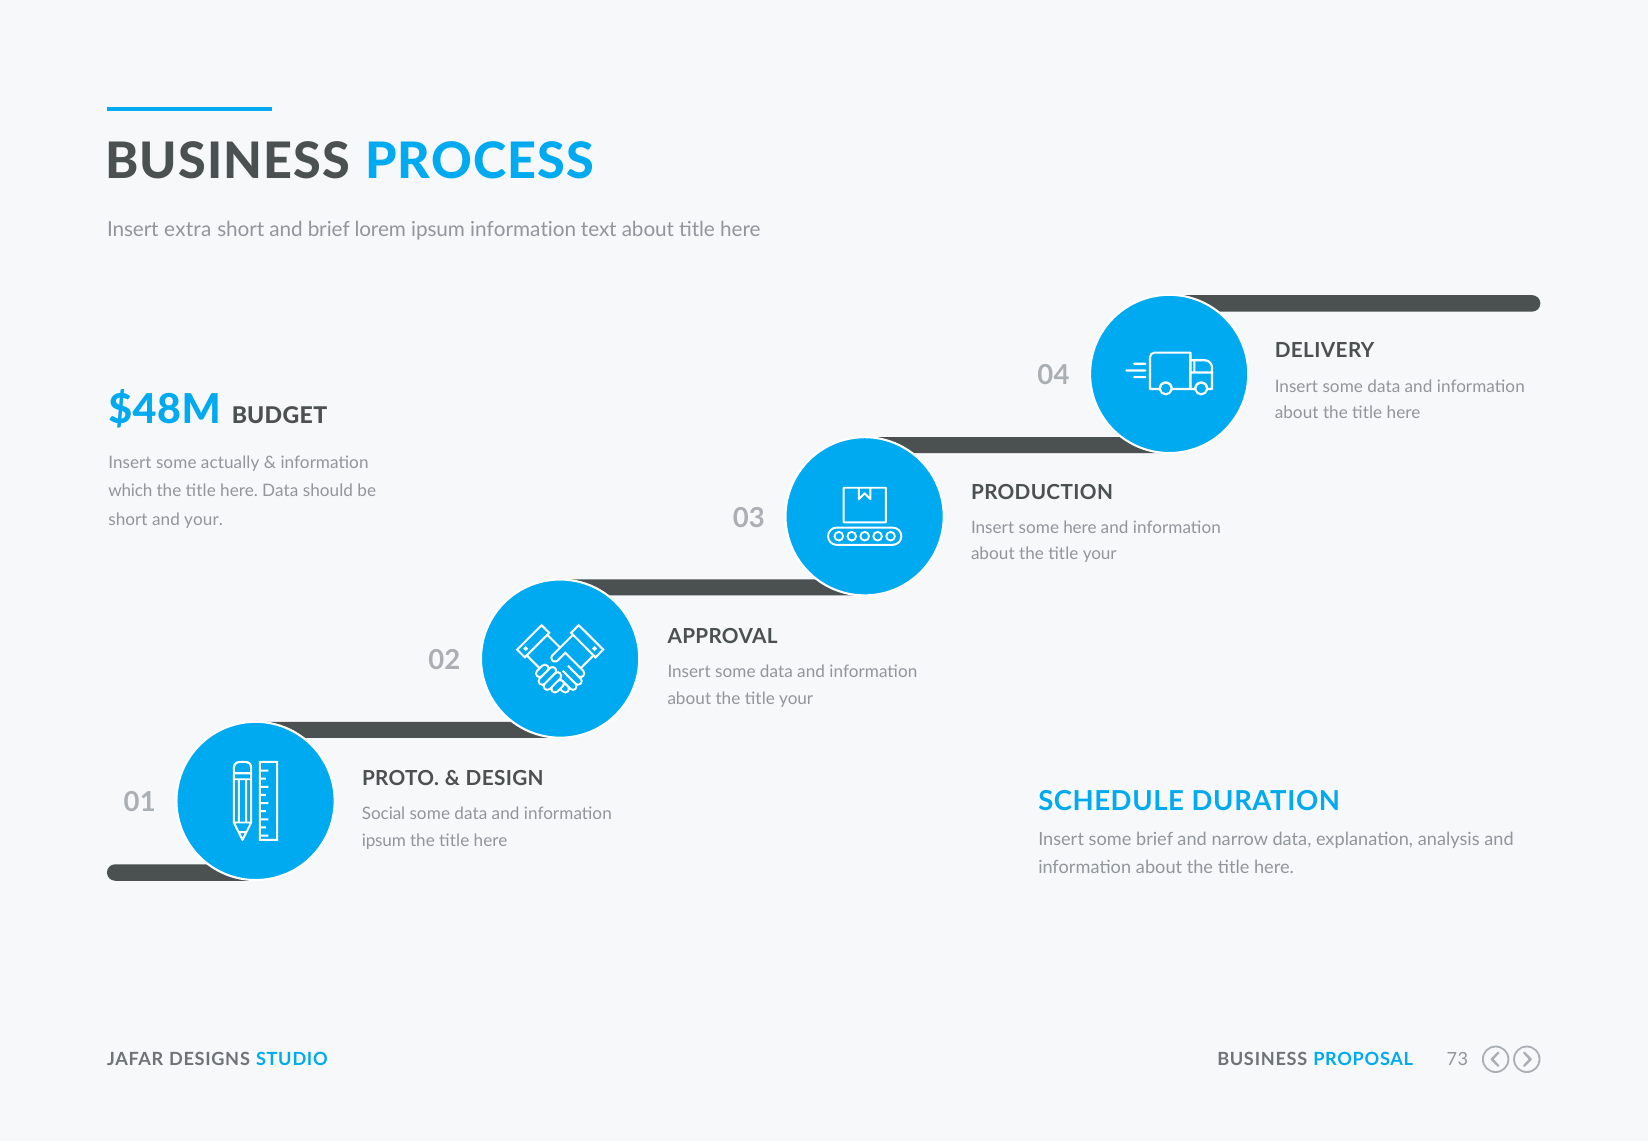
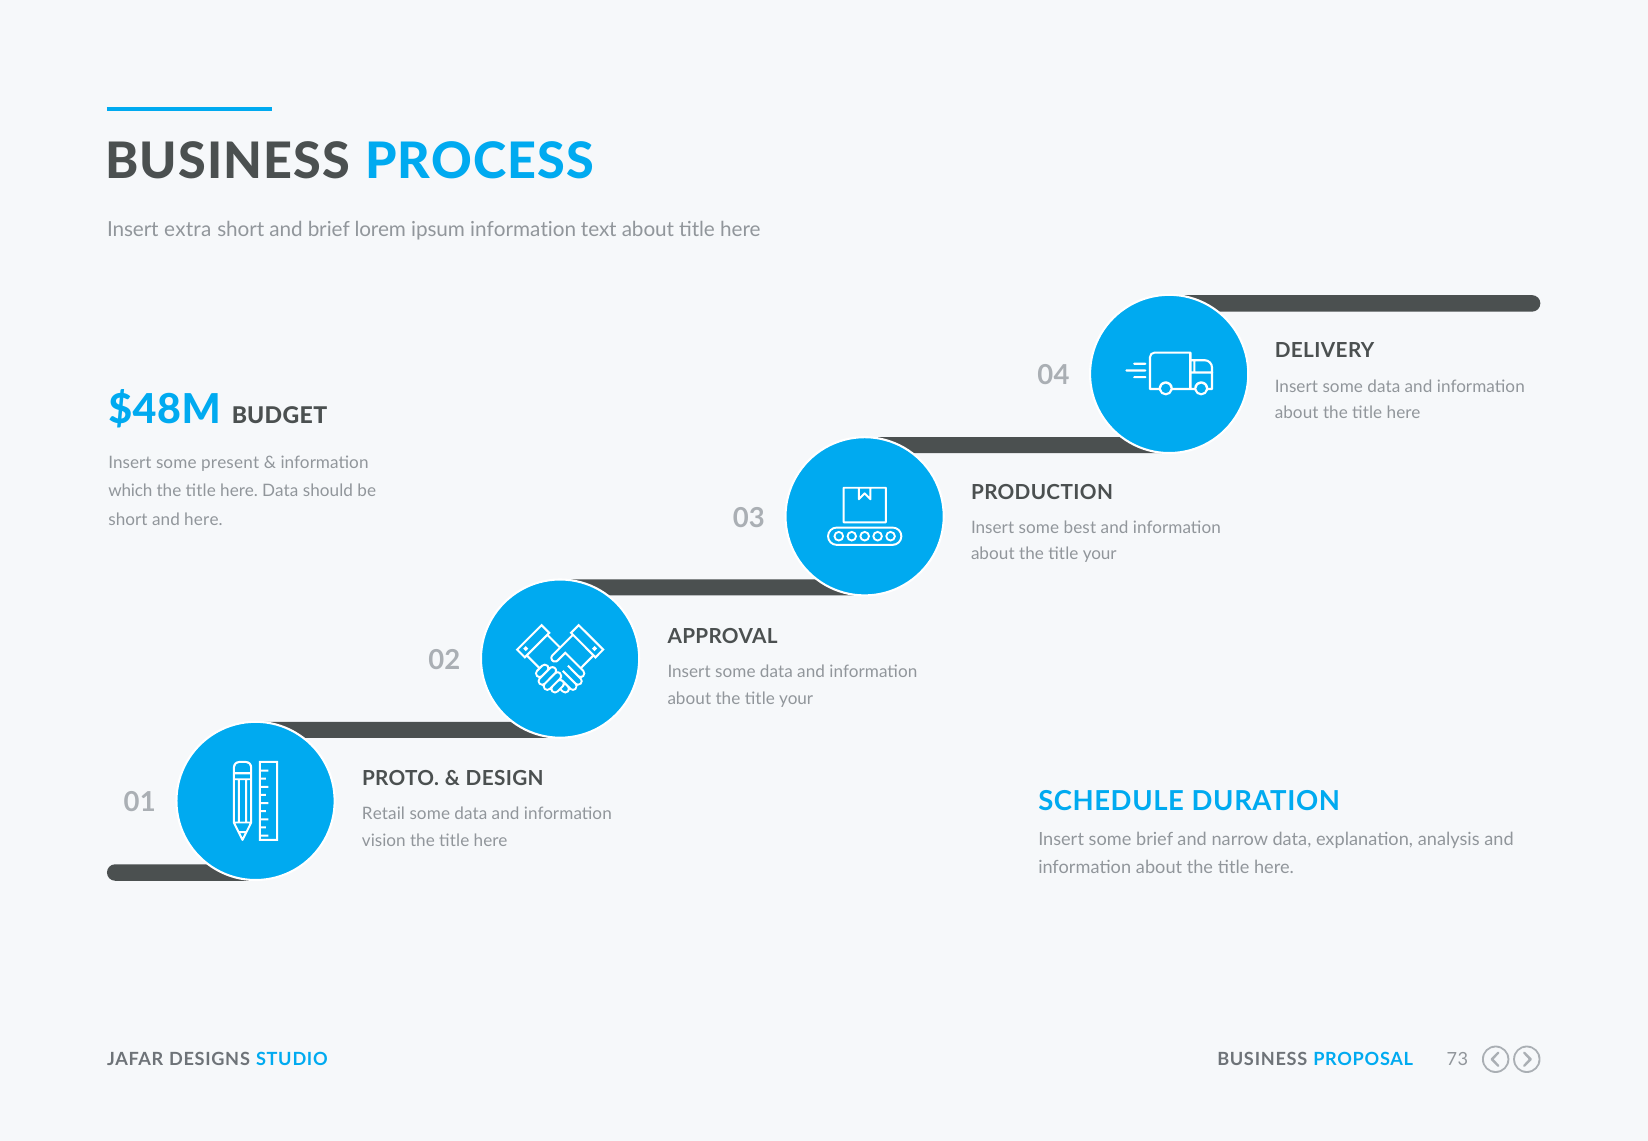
actually: actually -> present (230, 462)
and your: your -> here (203, 520)
some here: here -> best (1080, 528)
Social: Social -> Retail (383, 814)
ipsum: ipsum -> vision (384, 841)
